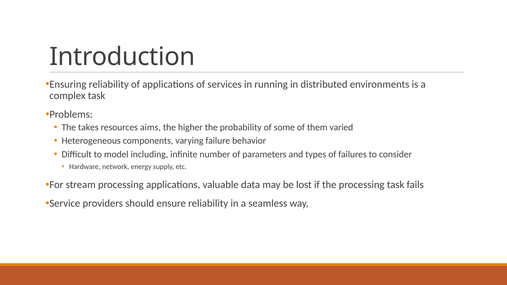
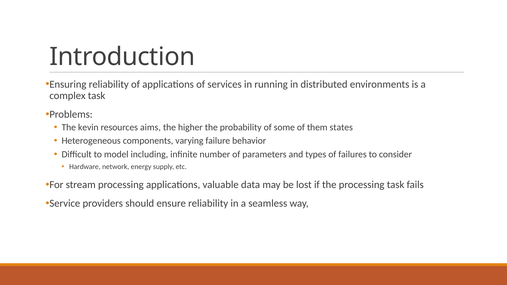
takes: takes -> kevin (88, 127)
varied: varied -> states (341, 127)
